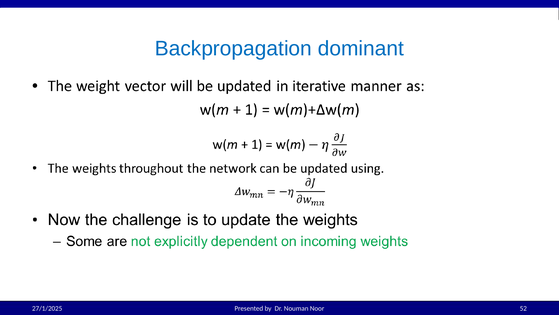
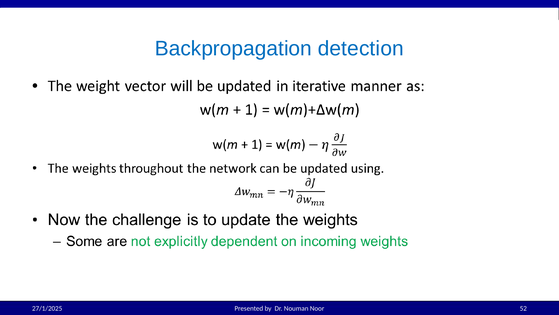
dominant: dominant -> detection (361, 49)
